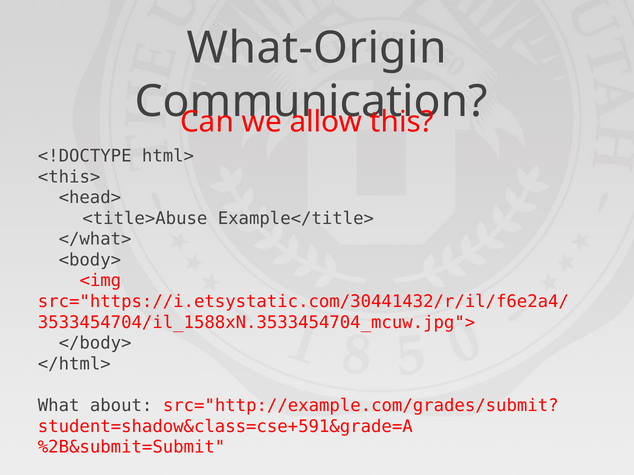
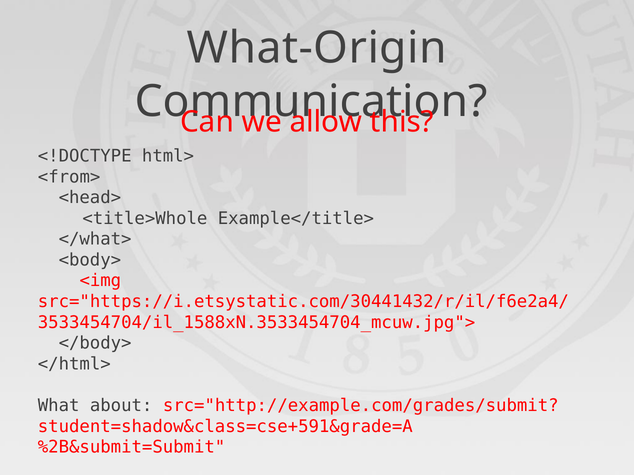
<this>: <this> -> <from> (69, 177)
<title>Abuse: <title>Abuse -> <title>Whole (145, 219)
